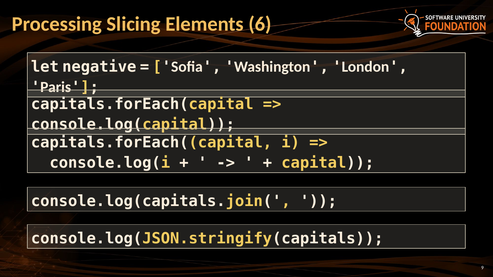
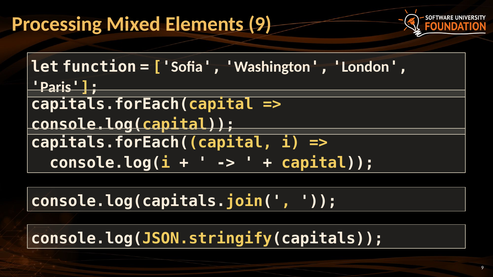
Slicing: Slicing -> Mixed (134, 24)
Elements 6: 6 -> 9 (260, 24)
negative: negative -> function (99, 67)
